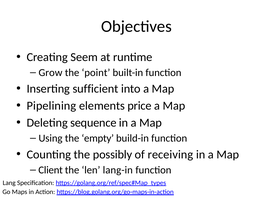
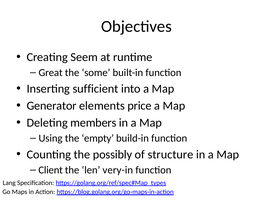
Grow: Grow -> Great (51, 73)
point: point -> some (96, 73)
Pipelining: Pipelining -> Generator (52, 106)
sequence: sequence -> members (93, 123)
receiving: receiving -> structure (170, 155)
lang-in: lang-in -> very-in (118, 171)
